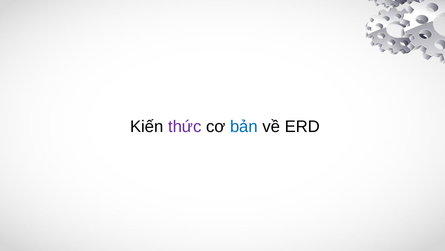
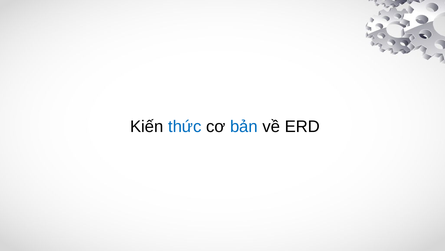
thức colour: purple -> blue (185, 126)
